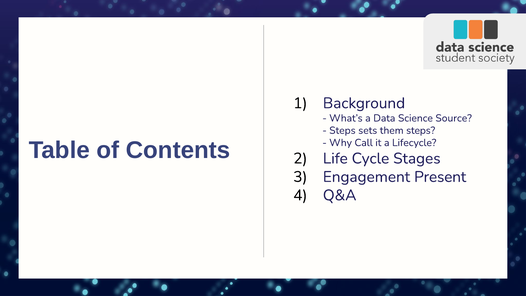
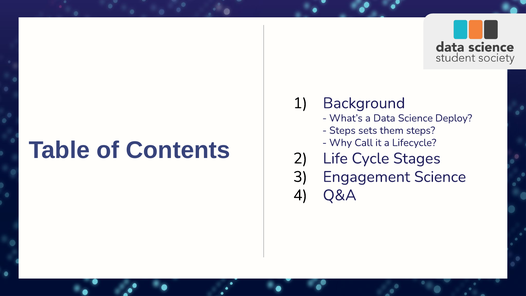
Source: Source -> Deploy (454, 118)
Engagement Present: Present -> Science (440, 177)
